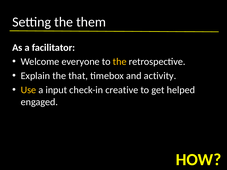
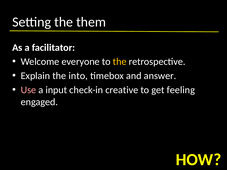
that: that -> into (78, 76)
activity: activity -> answer (160, 76)
Use colour: yellow -> pink (28, 90)
helped: helped -> feeling (181, 90)
